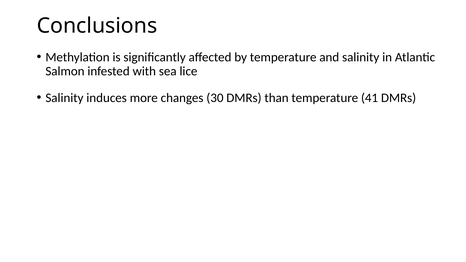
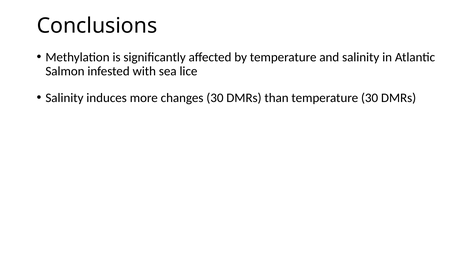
temperature 41: 41 -> 30 (370, 98)
